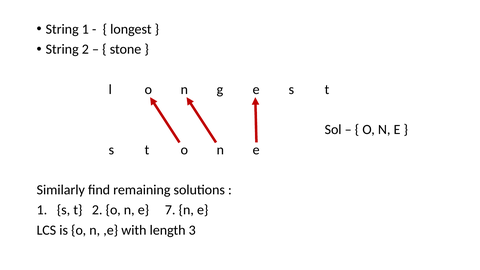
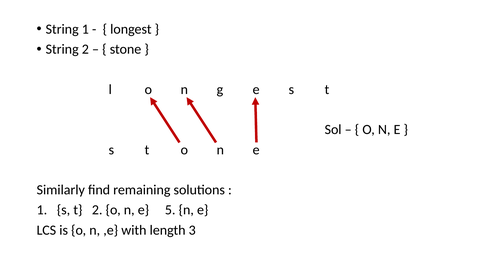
7: 7 -> 5 (170, 210)
